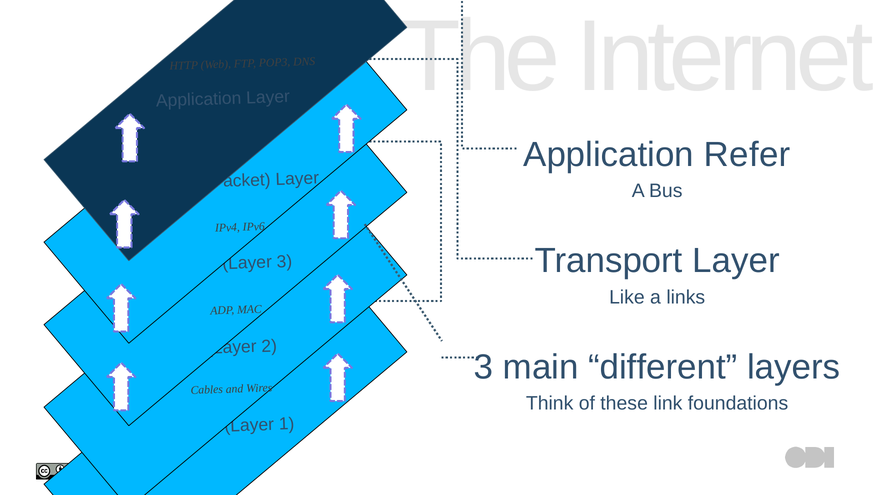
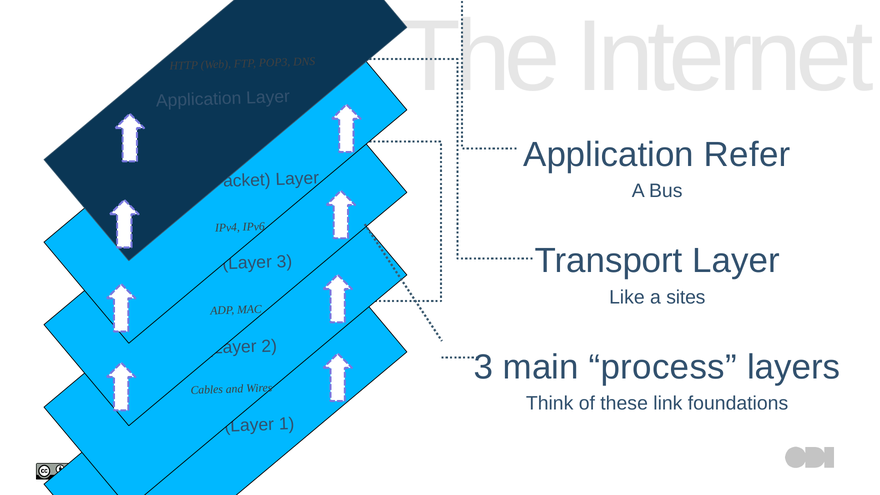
links: links -> sites (686, 297)
different: different -> process (663, 367)
